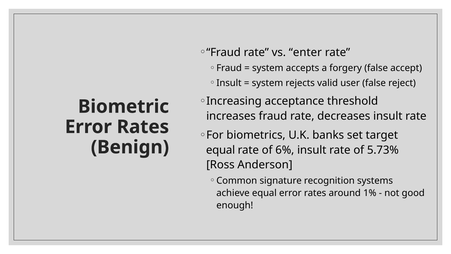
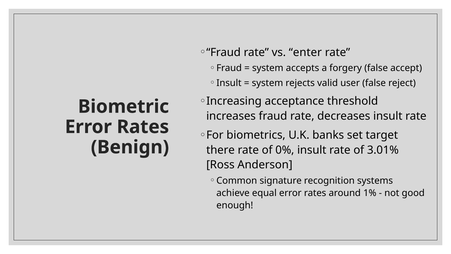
equal: equal -> there (220, 150)
6%: 6% -> 0% (285, 150)
5.73%: 5.73% -> 3.01% (383, 150)
